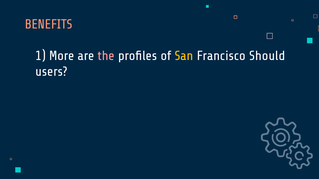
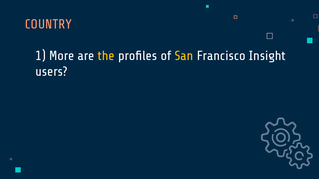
BENEFITS: BENEFITS -> COUNTRY (48, 24)
the colour: pink -> yellow (106, 56)
Should: Should -> Insight (267, 56)
